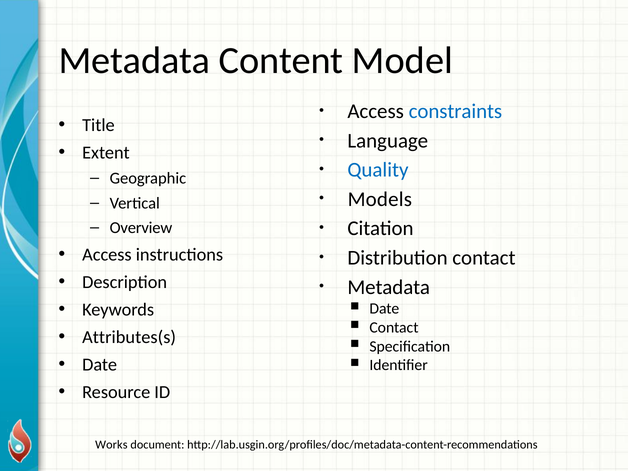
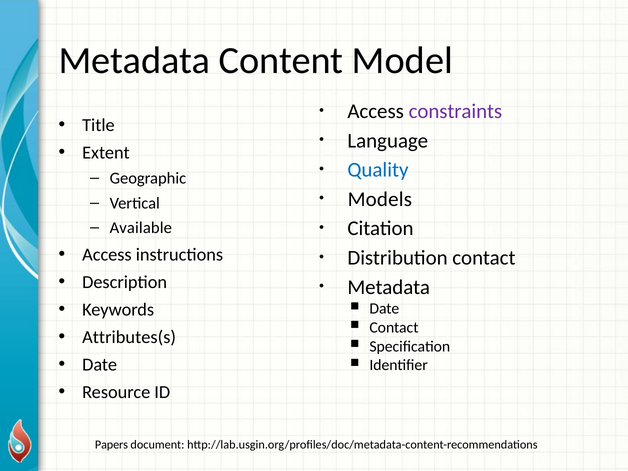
constraints colour: blue -> purple (455, 111)
Overview: Overview -> Available (141, 228)
Works: Works -> Papers (111, 444)
